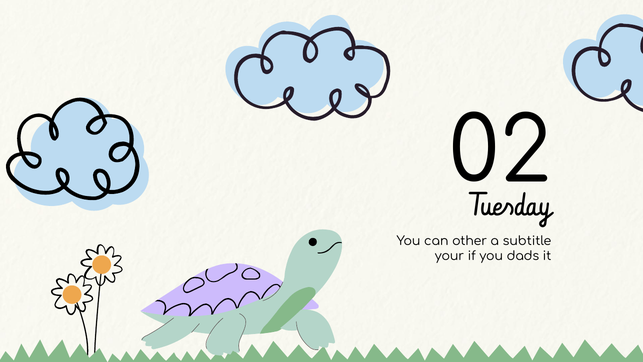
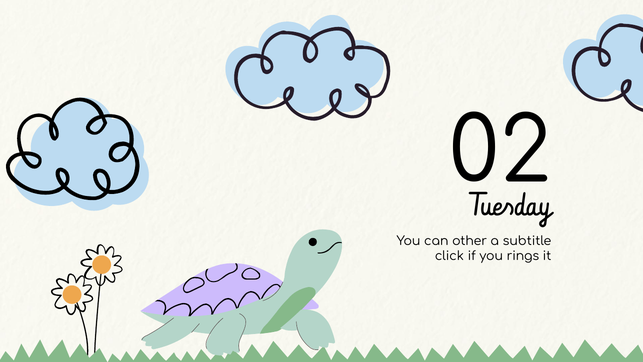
your: your -> click (449, 256)
dads: dads -> rings (523, 256)
